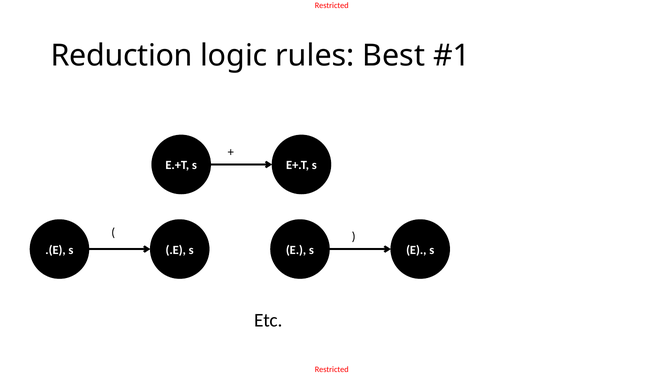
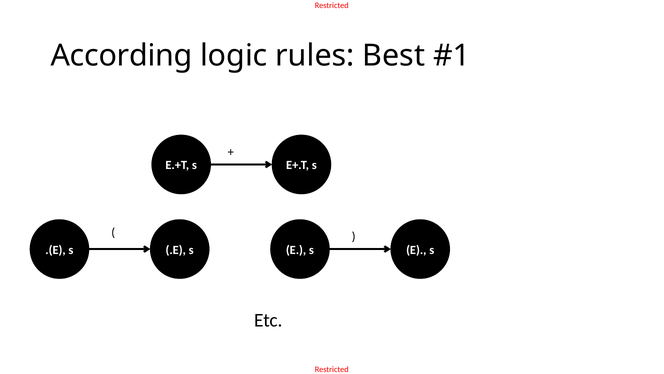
Reduction: Reduction -> According (122, 56)
